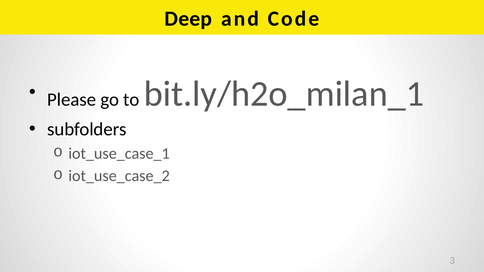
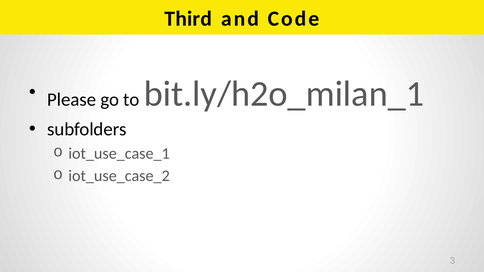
Deep: Deep -> Third (188, 19)
